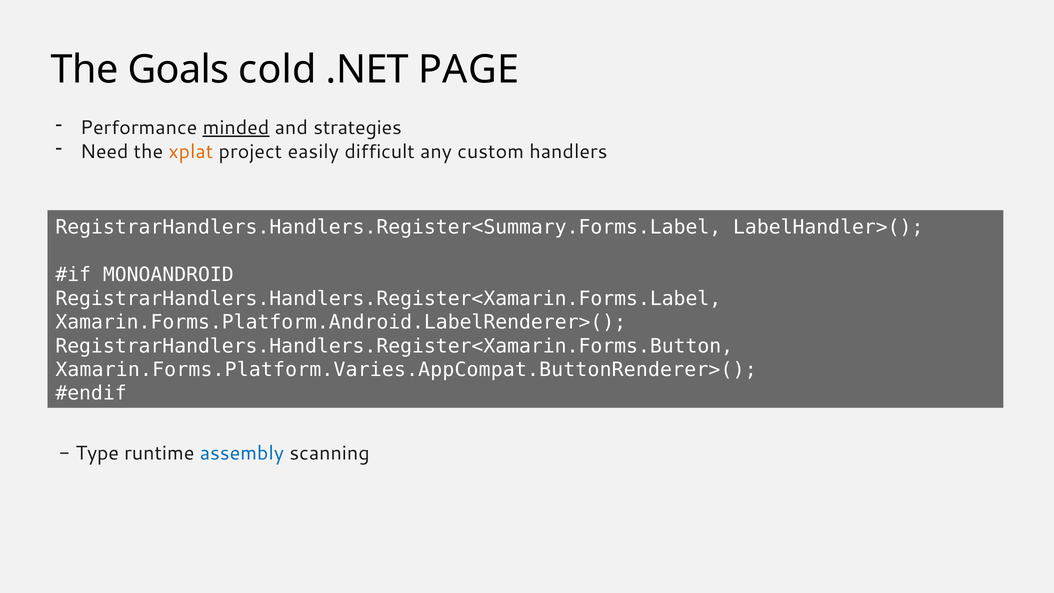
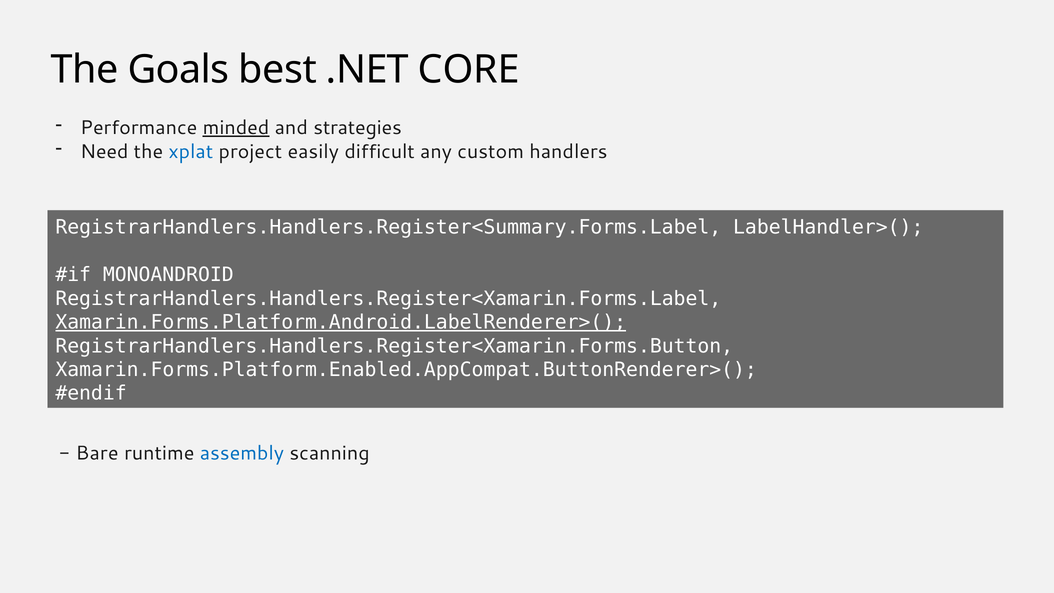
cold: cold -> best (278, 69)
PAGE: PAGE -> CORE (469, 69)
xplat colour: orange -> blue (191, 151)
Xamarin.Forms.Platform.Android.LabelRenderer>( underline: none -> present (341, 322)
Xamarin.Forms.Platform.Varies.AppCompat.ButtonRenderer>(: Xamarin.Forms.Platform.Varies.AppCompat.ButtonRenderer>( -> Xamarin.Forms.Platform.Enabled.AppCompat.ButtonRenderer>( (406, 370)
Type: Type -> Bare (97, 453)
